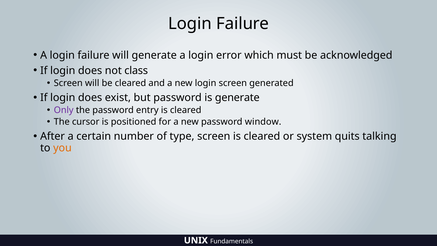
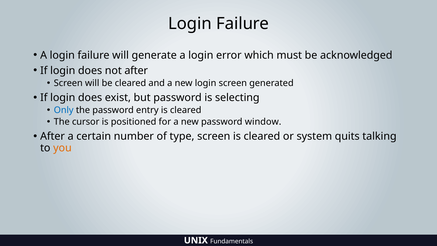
not class: class -> after (136, 70)
is generate: generate -> selecting (237, 98)
Only colour: purple -> blue (64, 110)
